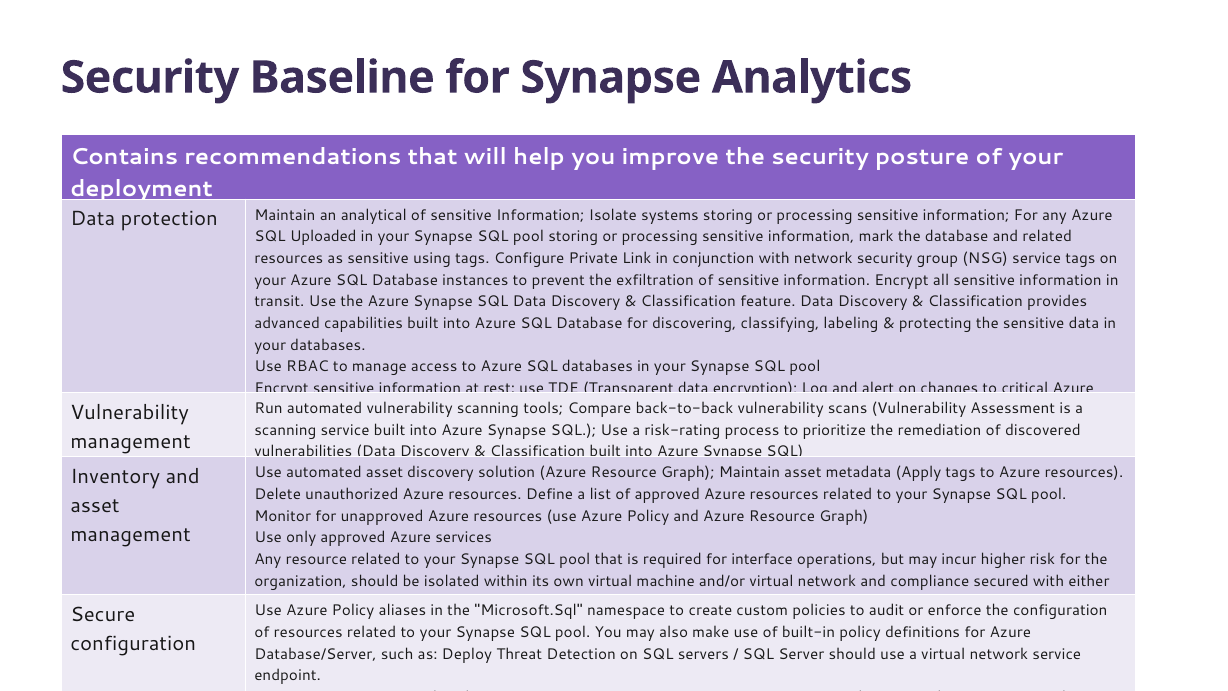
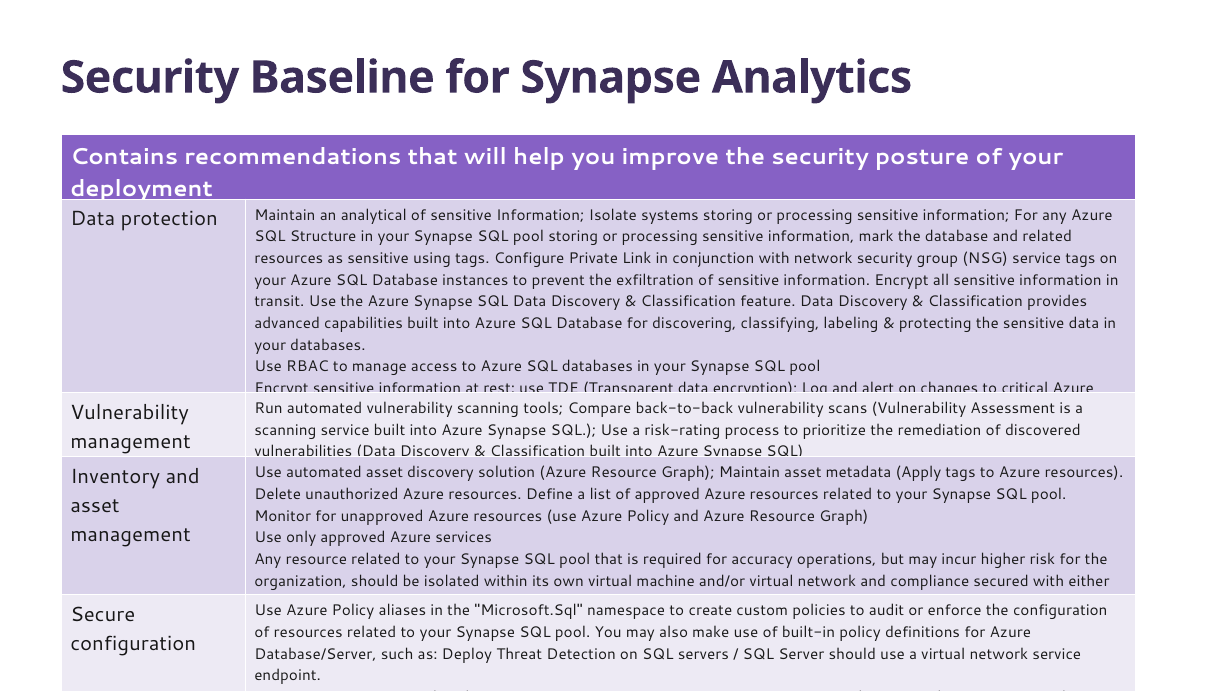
Uploaded: Uploaded -> Structure (323, 237)
interface: interface -> accuracy (762, 559)
